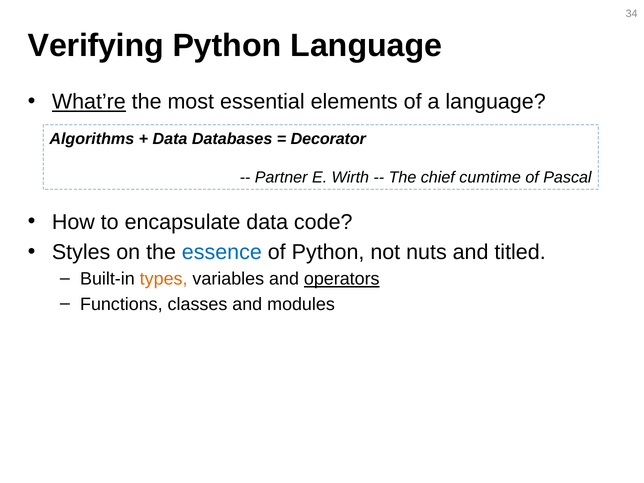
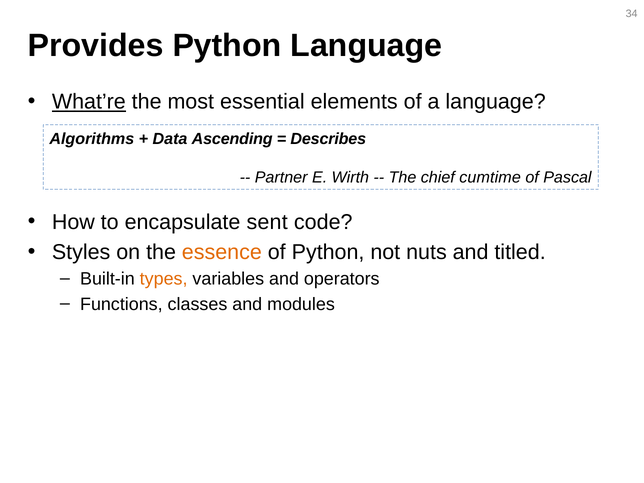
Verifying: Verifying -> Provides (96, 46)
Databases: Databases -> Ascending (232, 139)
Decorator: Decorator -> Describes (328, 139)
encapsulate data: data -> sent (267, 222)
essence colour: blue -> orange (222, 252)
operators underline: present -> none (342, 279)
